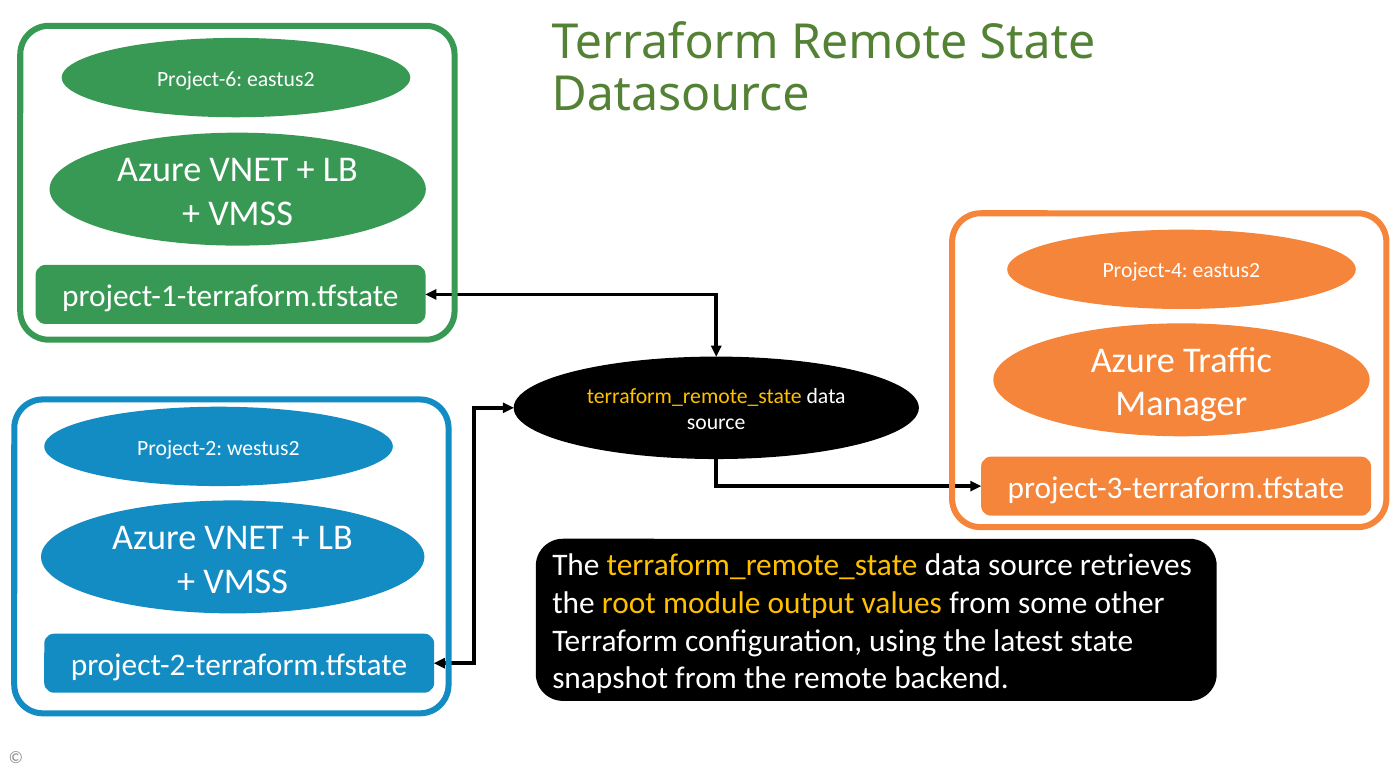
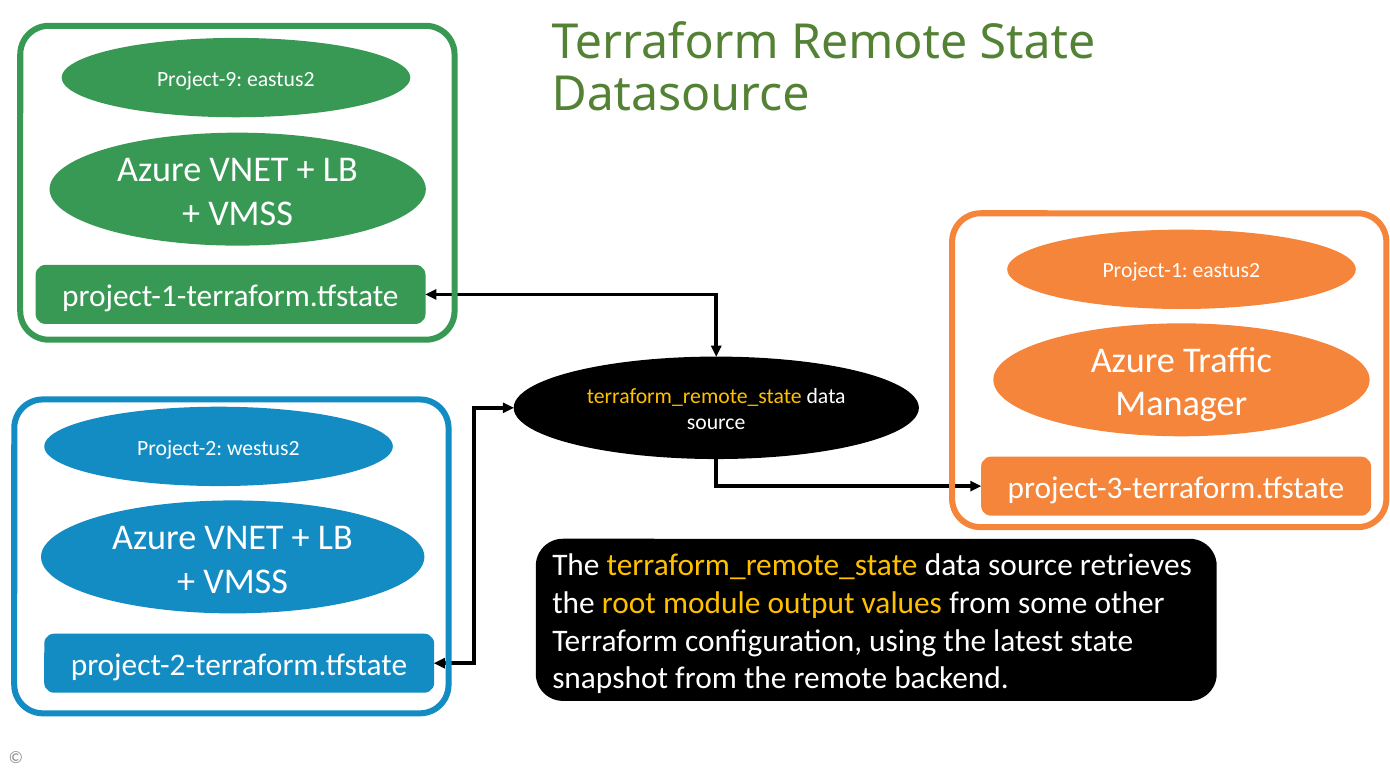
Project-6: Project-6 -> Project-9 (200, 79)
Project-4: Project-4 -> Project-1 (1145, 271)
